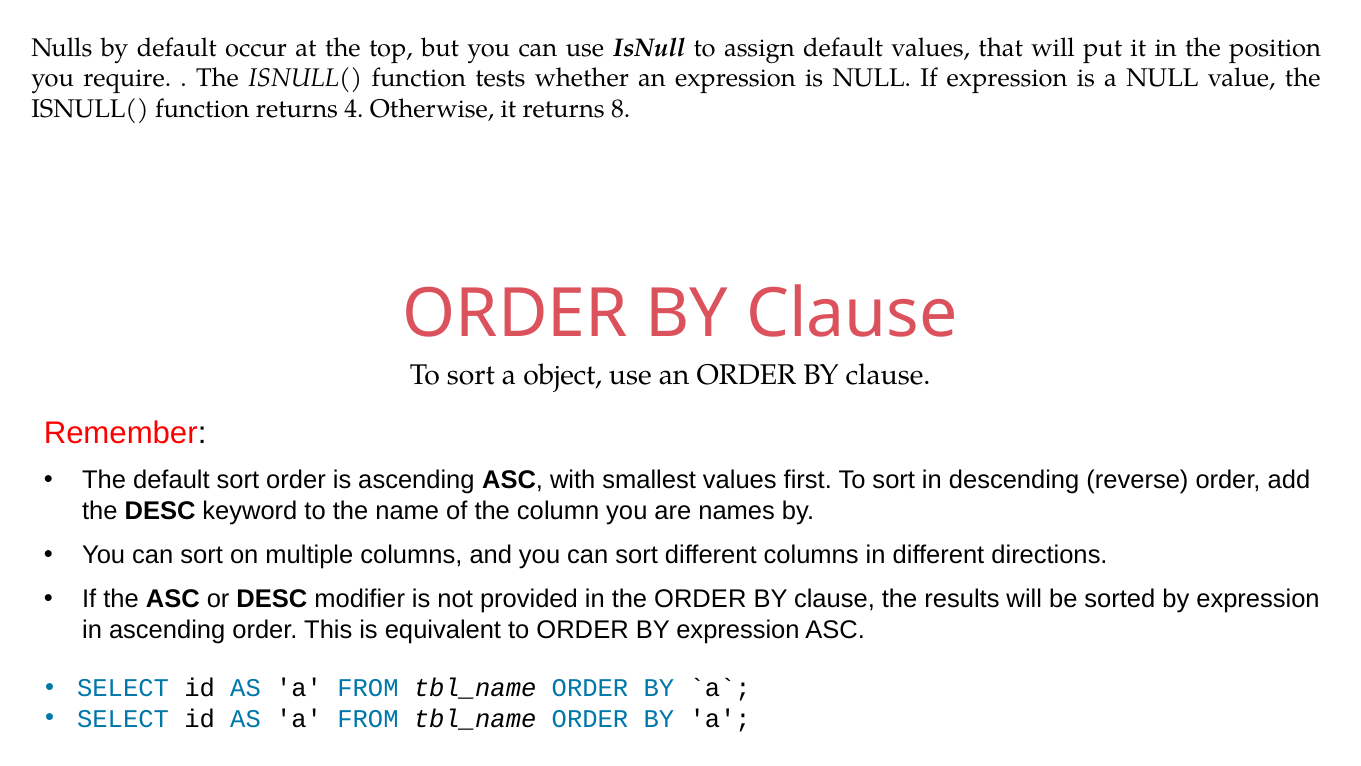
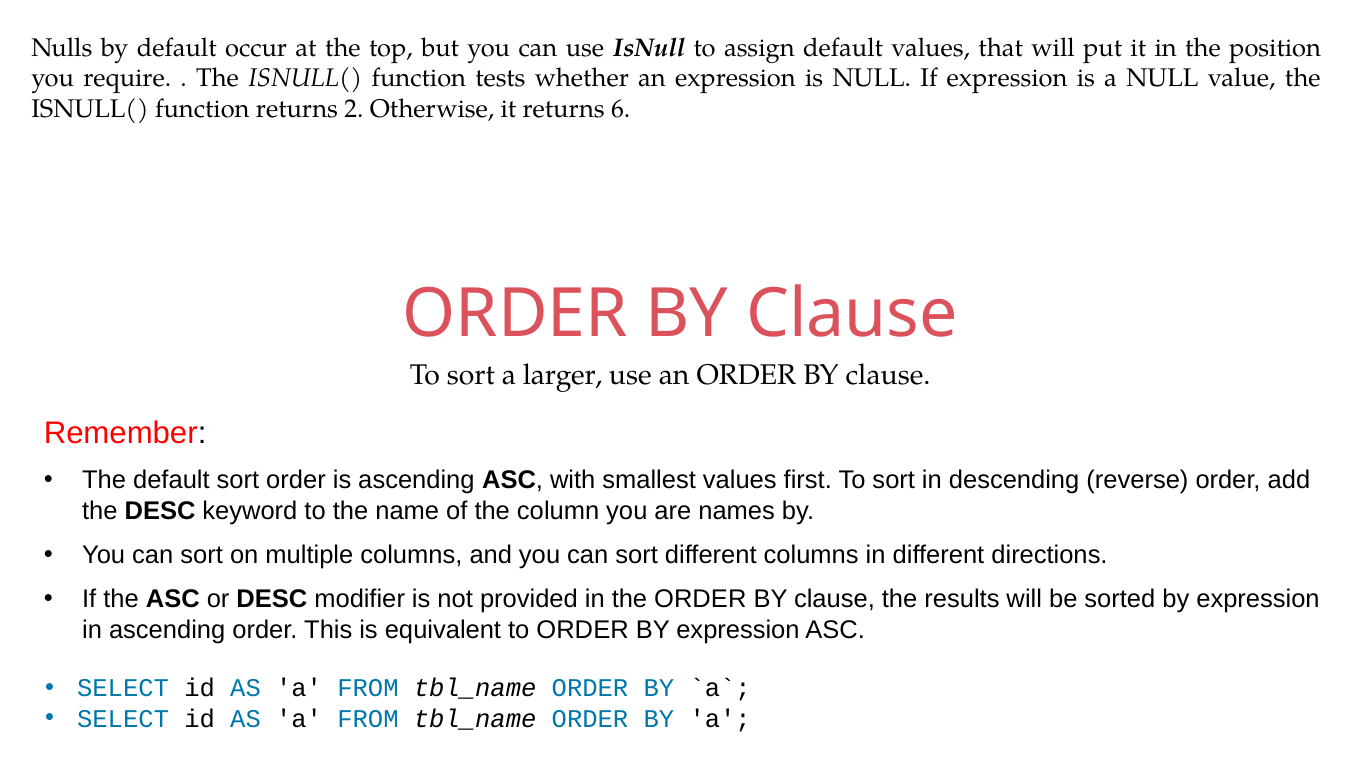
4: 4 -> 2 (354, 109)
8: 8 -> 6 (621, 109)
object: object -> larger (563, 375)
